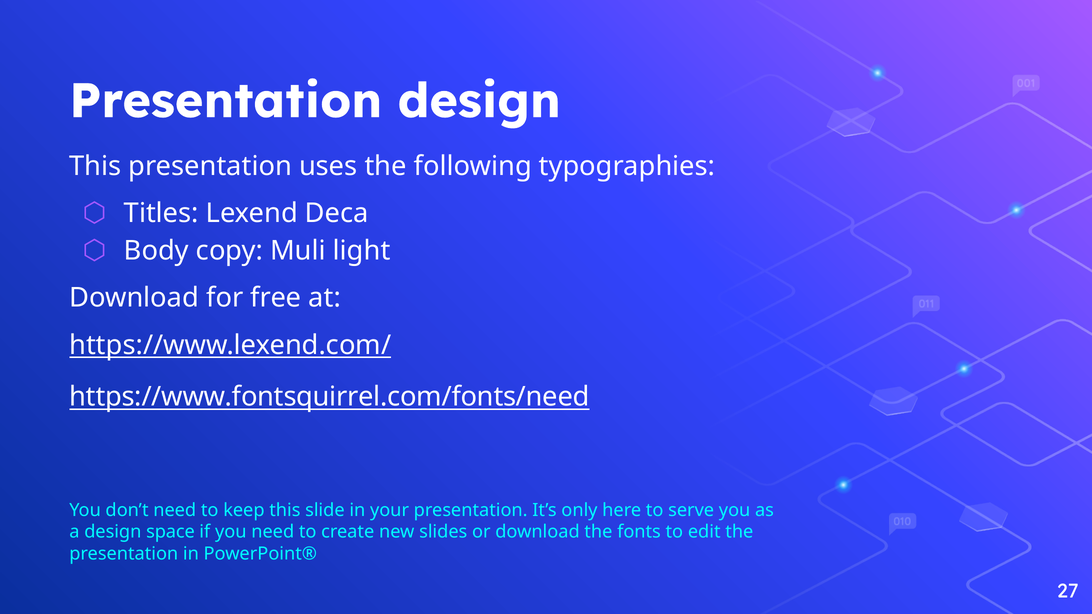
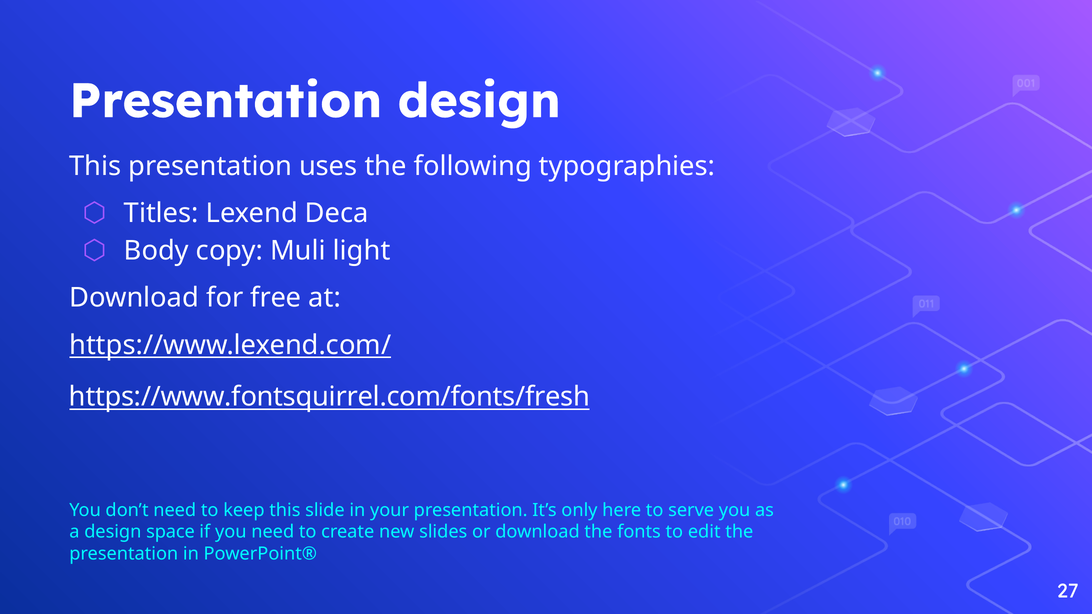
https://www.fontsquirrel.com/fonts/need: https://www.fontsquirrel.com/fonts/need -> https://www.fontsquirrel.com/fonts/fresh (329, 397)
